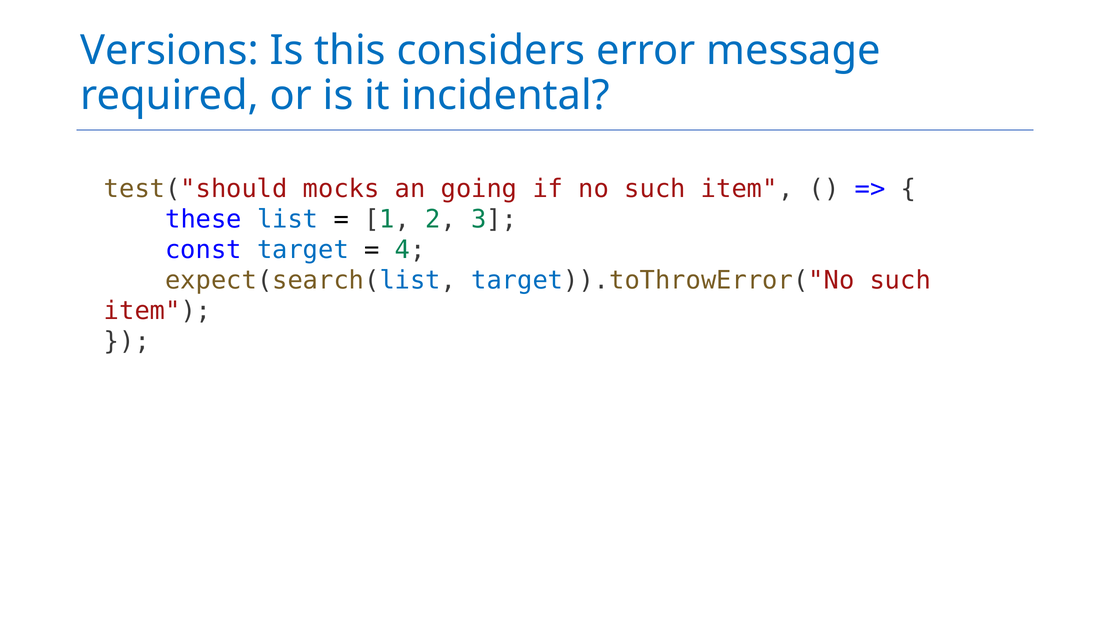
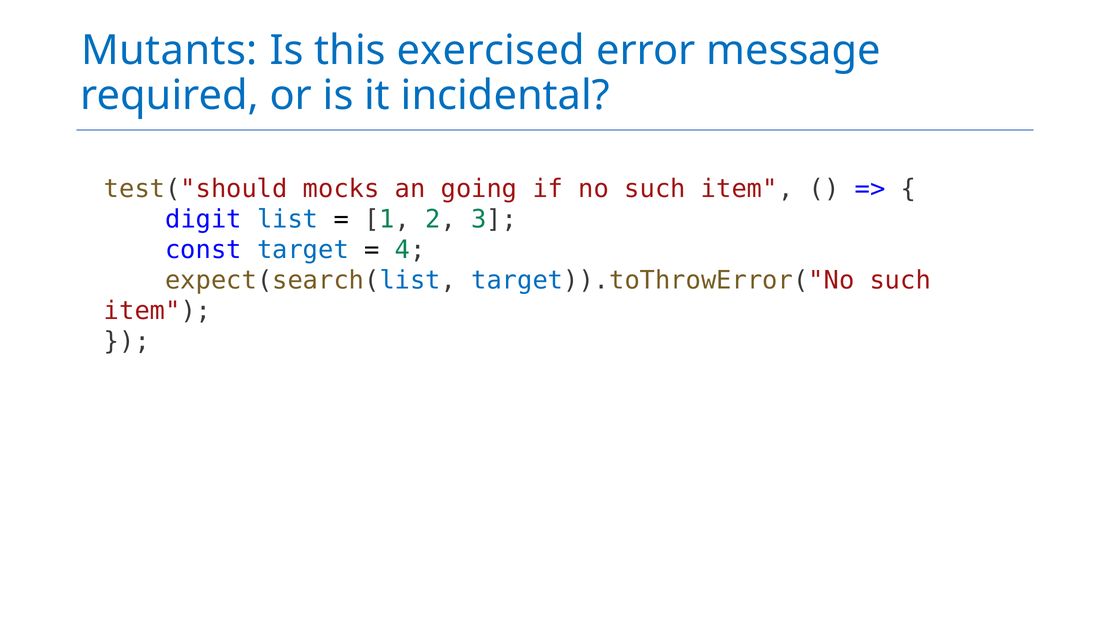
Versions: Versions -> Mutants (169, 50)
considers: considers -> exercised (491, 50)
these: these -> digit (203, 220)
